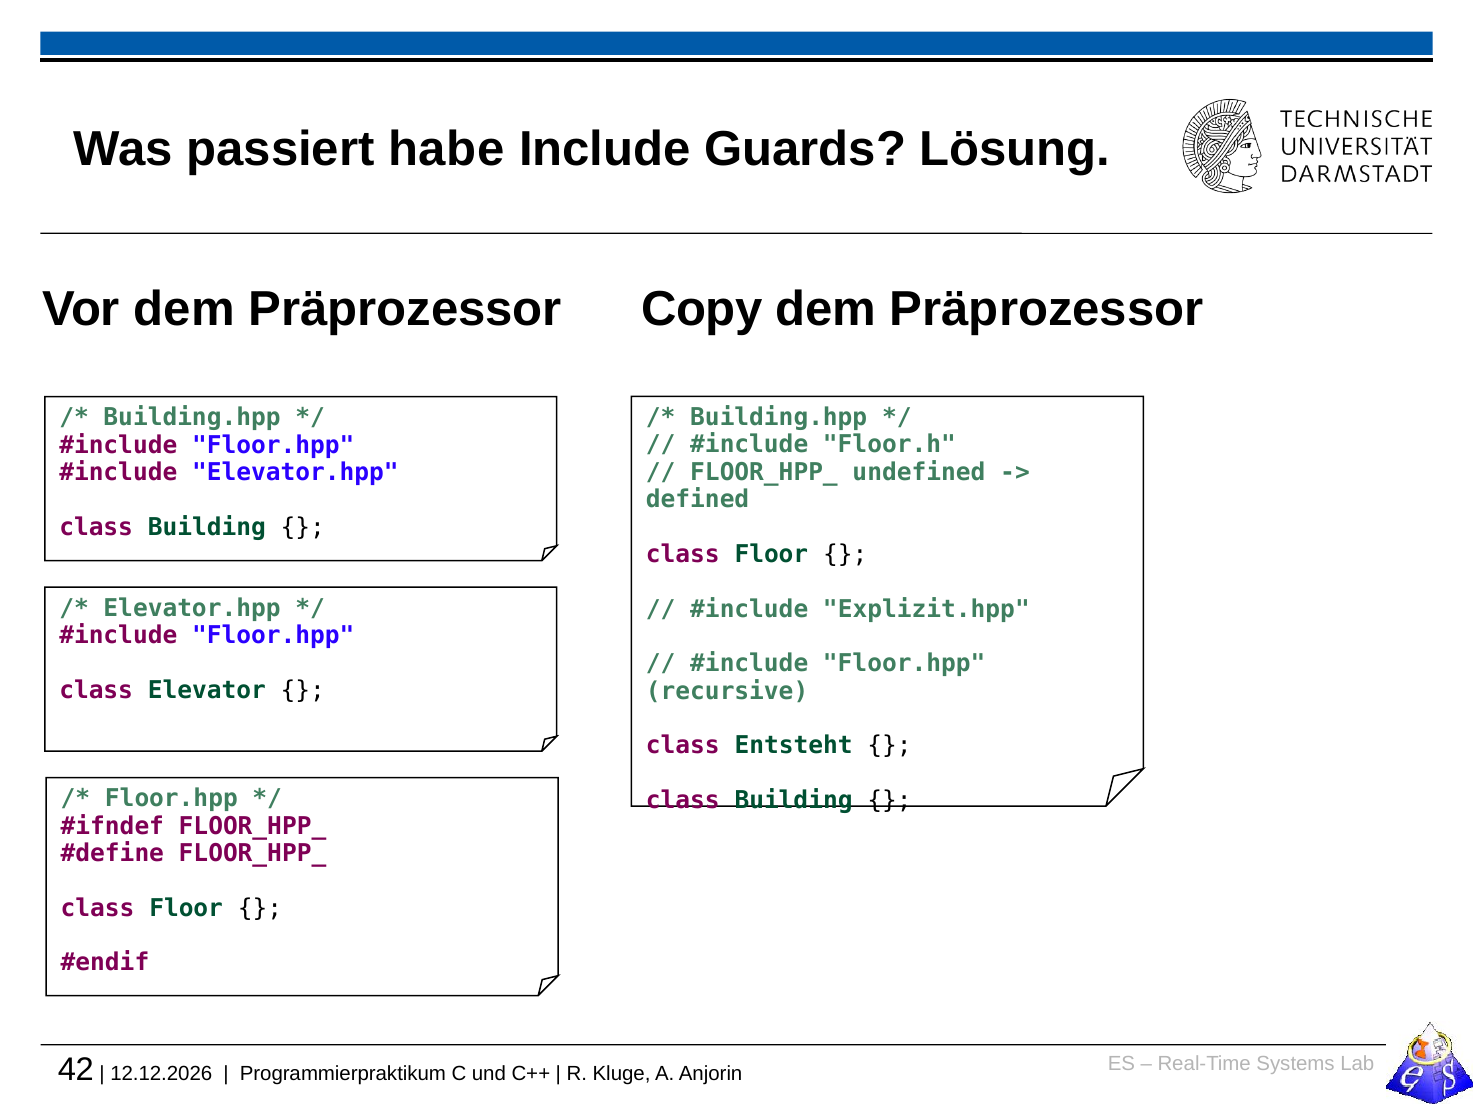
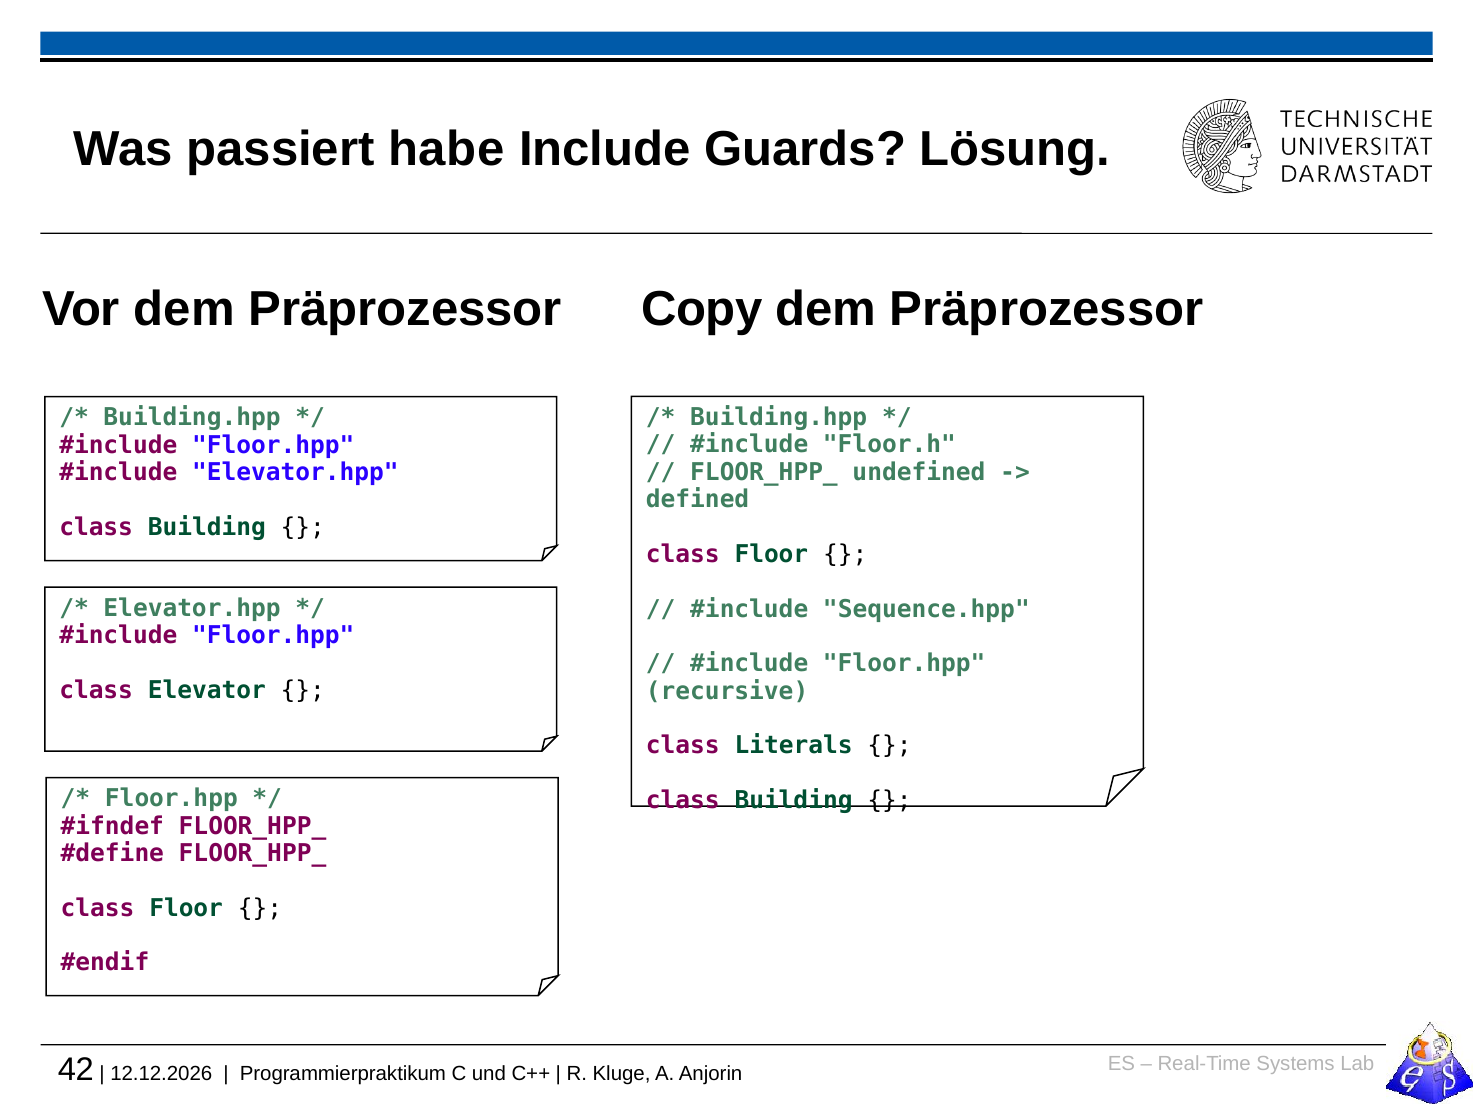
Explizit.hpp: Explizit.hpp -> Sequence.hpp (926, 609)
Entsteht: Entsteht -> Literals (794, 746)
